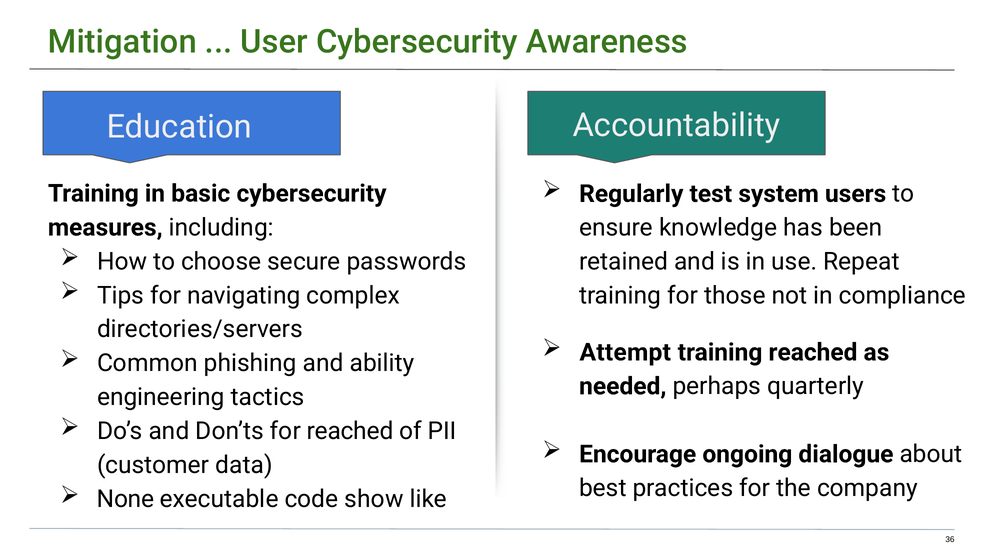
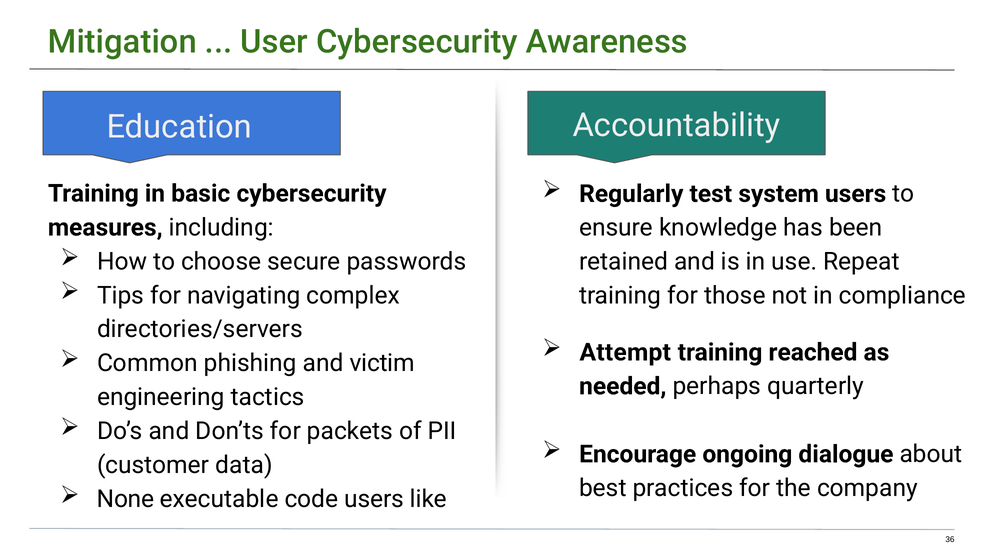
ability: ability -> victim (382, 363)
for reached: reached -> packets (350, 431)
code show: show -> users (374, 499)
